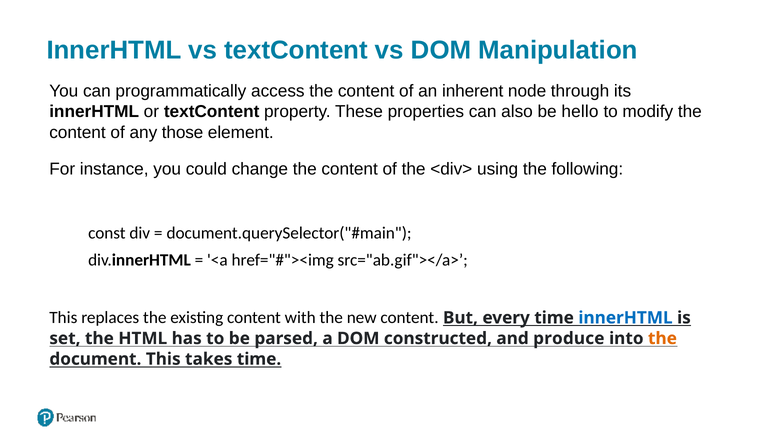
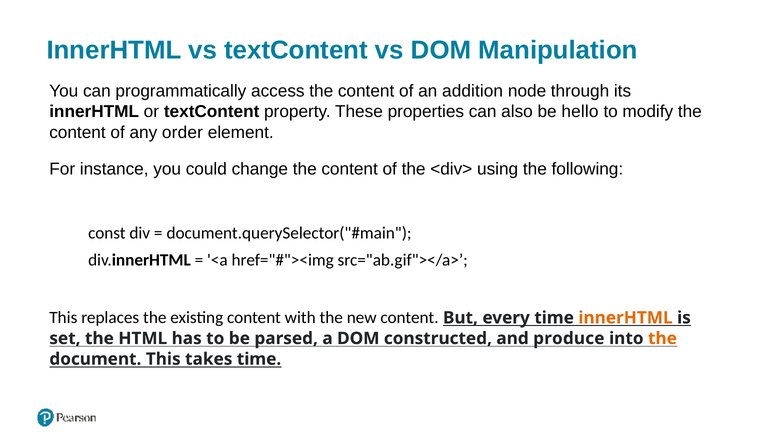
inherent: inherent -> addition (473, 91)
those: those -> order (182, 133)
innerHTML colour: blue -> orange (625, 318)
